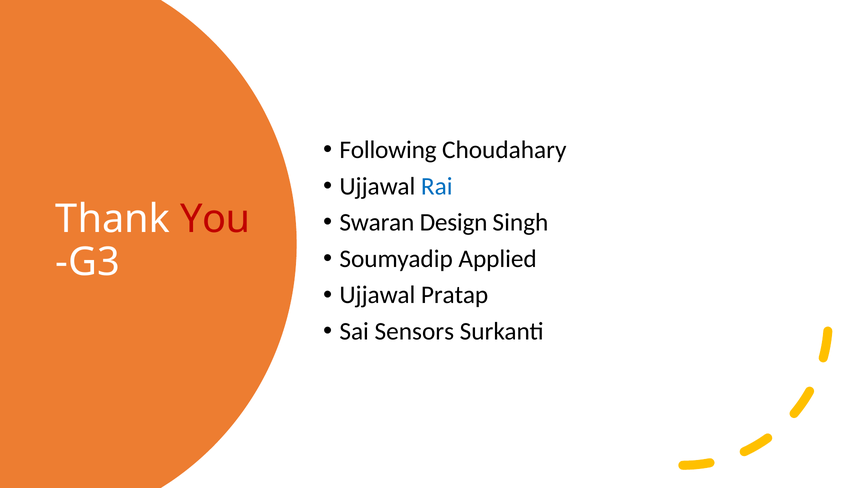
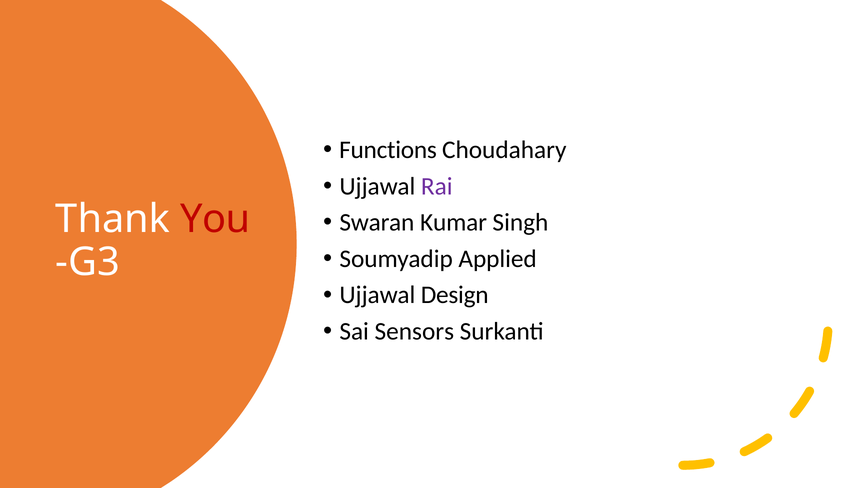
Following: Following -> Functions (388, 150)
Rai colour: blue -> purple (437, 186)
Design: Design -> Kumar (454, 223)
Pratap: Pratap -> Design (455, 295)
